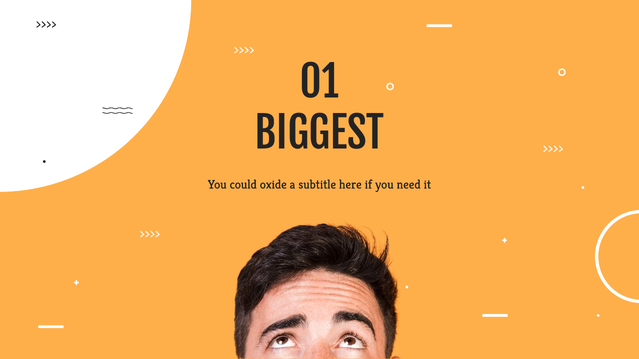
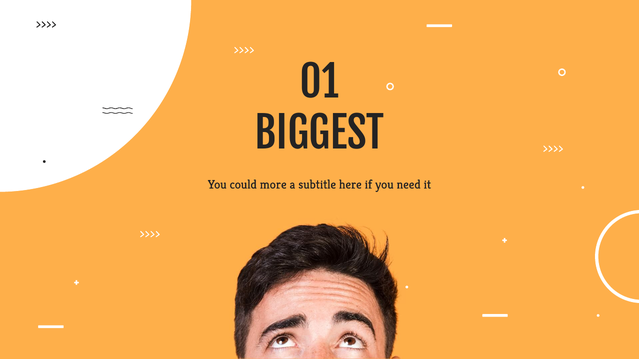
oxide: oxide -> more (273, 185)
